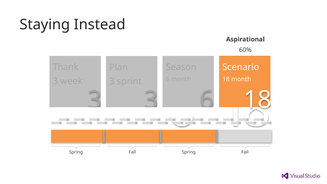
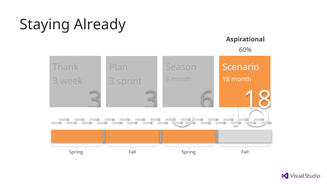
Instead: Instead -> Already (100, 25)
